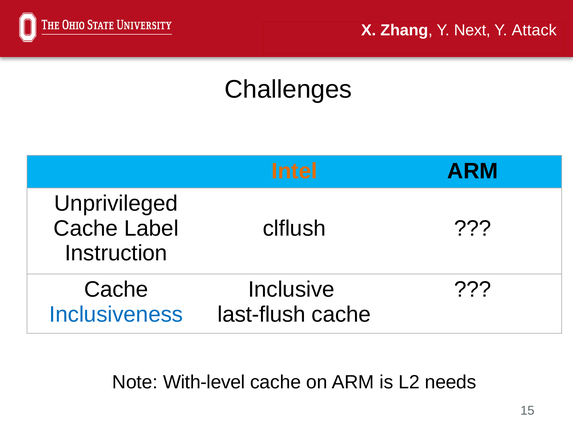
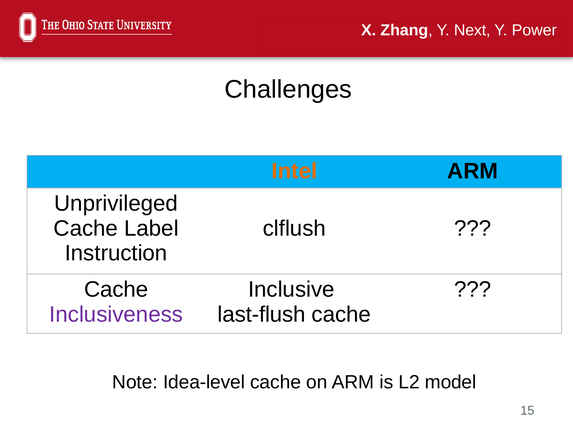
Attack: Attack -> Power (534, 30)
Inclusiveness colour: blue -> purple (116, 314)
With-level: With-level -> Idea-level (204, 382)
needs: needs -> model (451, 382)
